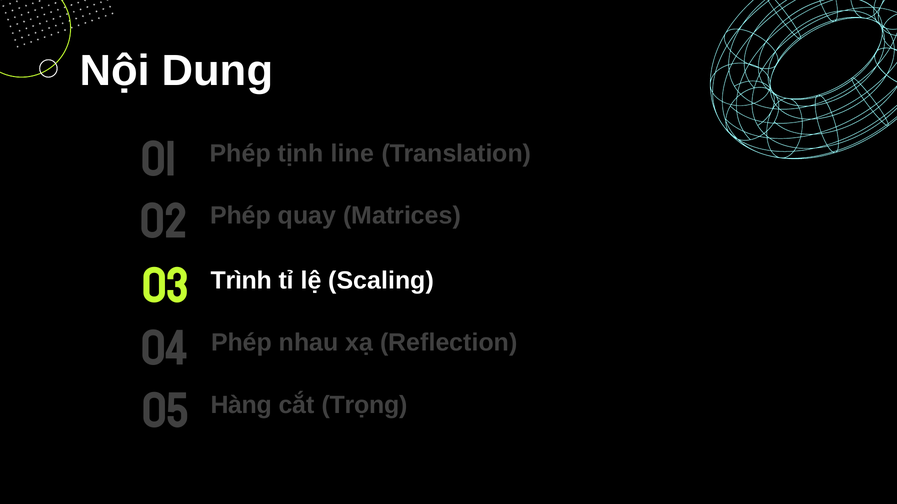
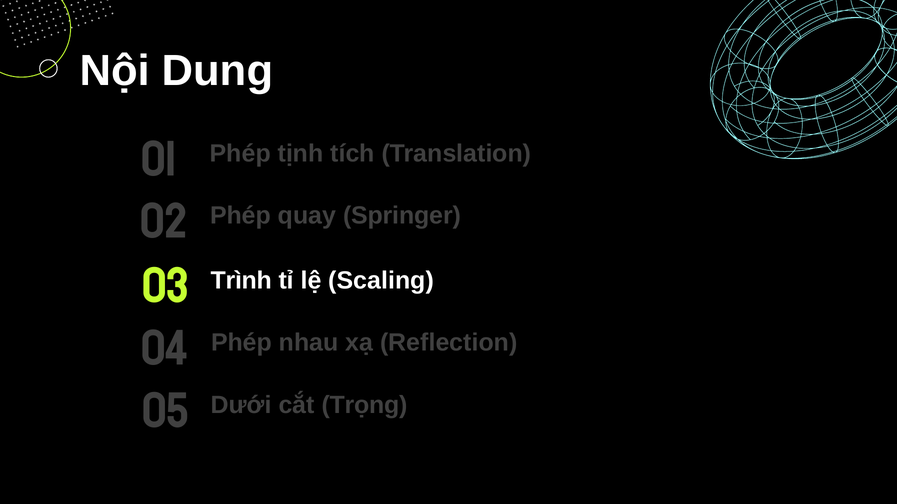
line: line -> tích (353, 154)
Matrices: Matrices -> Springer (402, 216)
Hàng: Hàng -> Dưới (241, 406)
